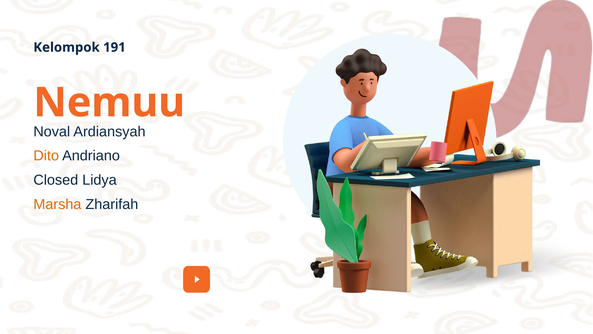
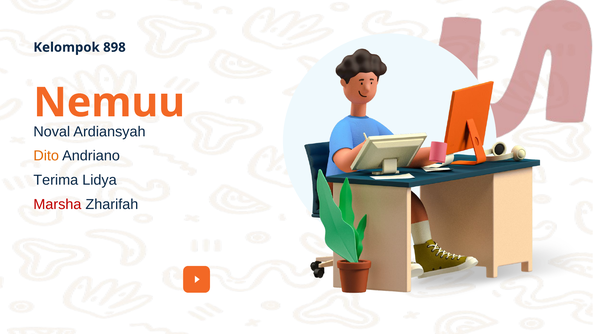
191: 191 -> 898 (114, 47)
Closed: Closed -> Terima (56, 180)
Marsha colour: orange -> red (57, 204)
